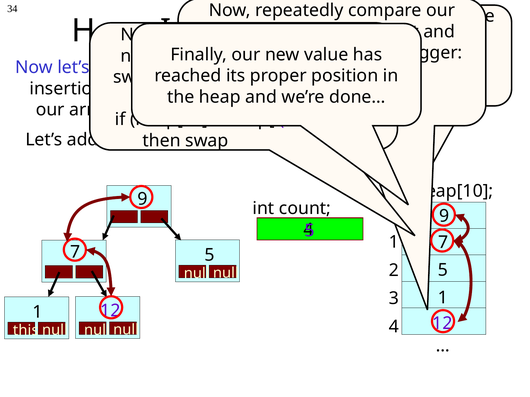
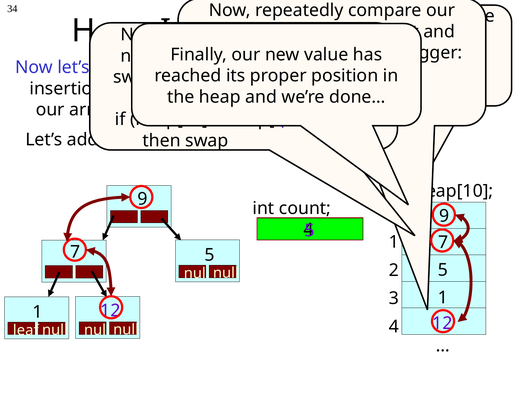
this: this -> leaf (26, 331)
